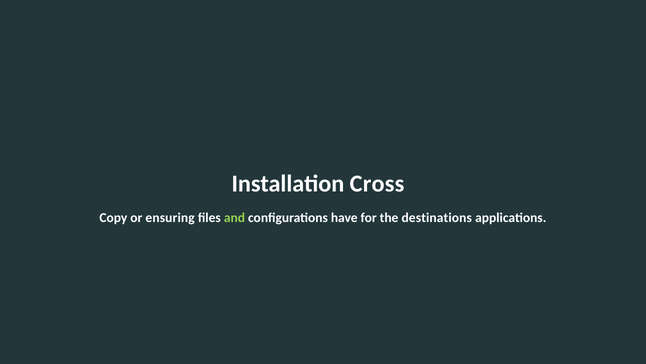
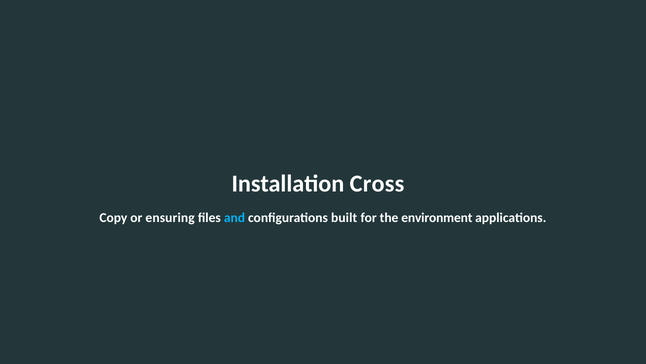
and colour: light green -> light blue (234, 217)
have: have -> built (344, 217)
destinations: destinations -> environment (437, 217)
